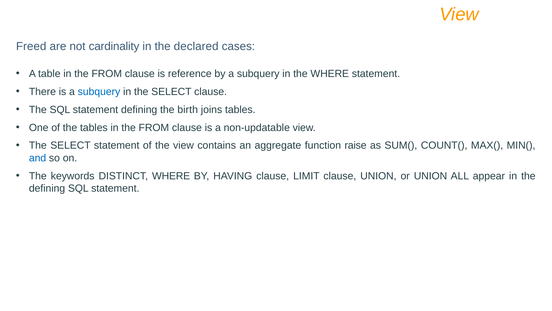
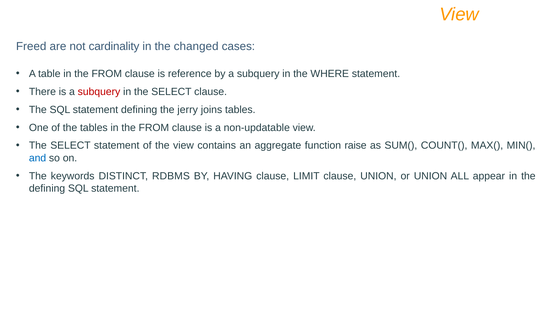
declared: declared -> changed (196, 46)
subquery colour: blue -> red (99, 92)
birth: birth -> jerry (188, 109)
DISTINCT WHERE: WHERE -> RDBMS (171, 176)
